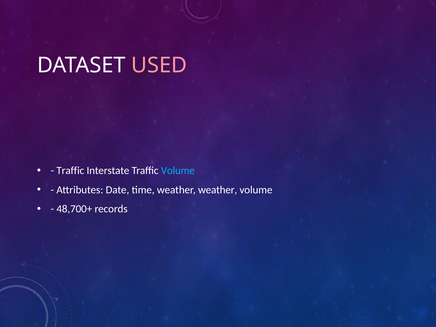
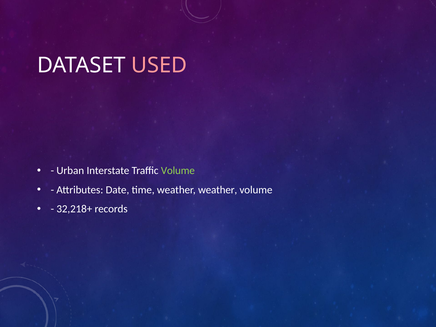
Traffic: Traffic -> Urban (70, 171)
Volume colour: light blue -> light green (178, 171)
48,700+: 48,700+ -> 32,218+ (74, 209)
